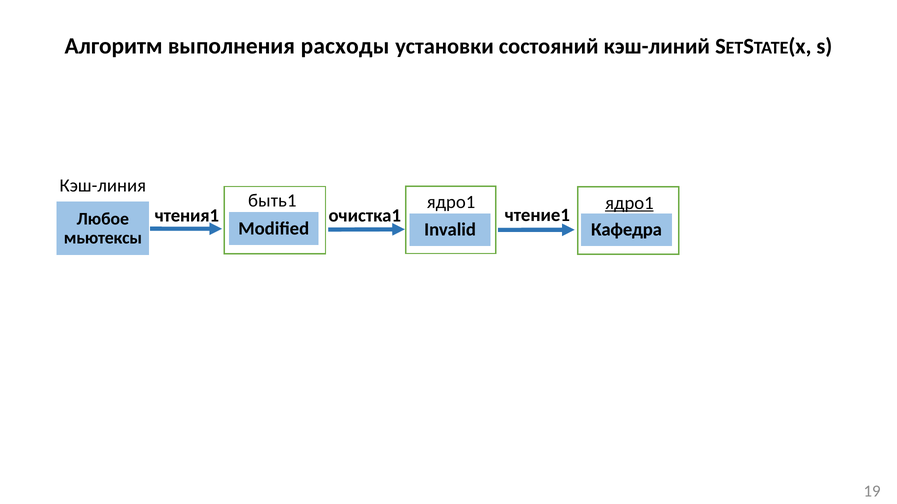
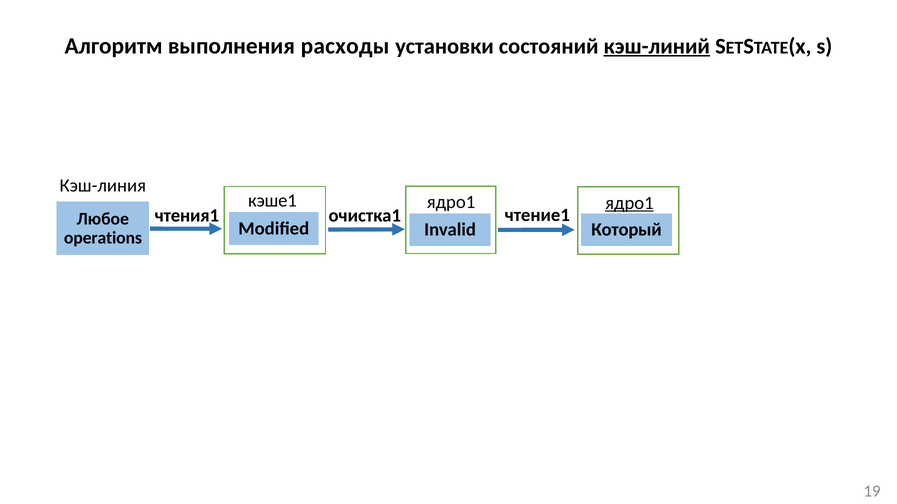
кэш-линий underline: none -> present (657, 46)
быть1: быть1 -> кэше1 (272, 201)
Кафедра: Кафедра -> Который (626, 230)
мьютексы: мьютексы -> operations (103, 238)
